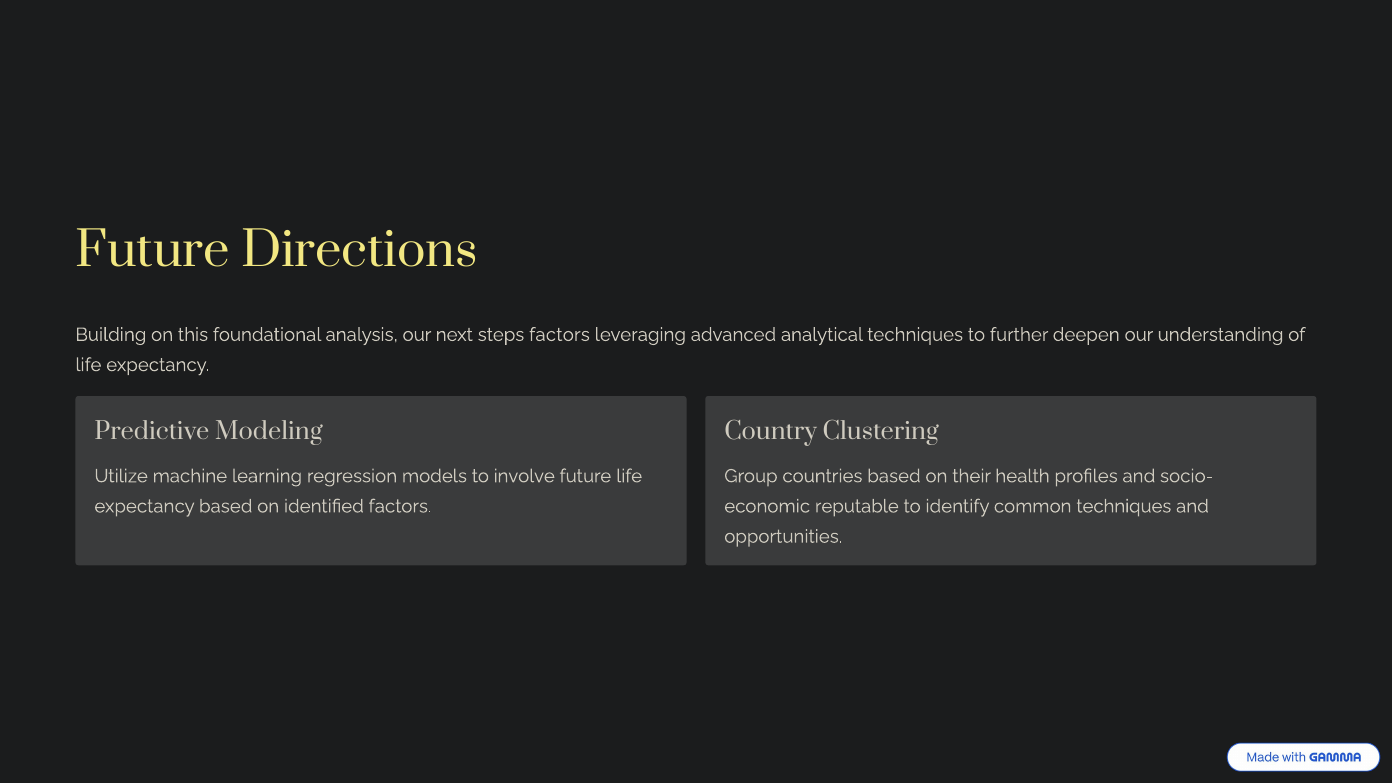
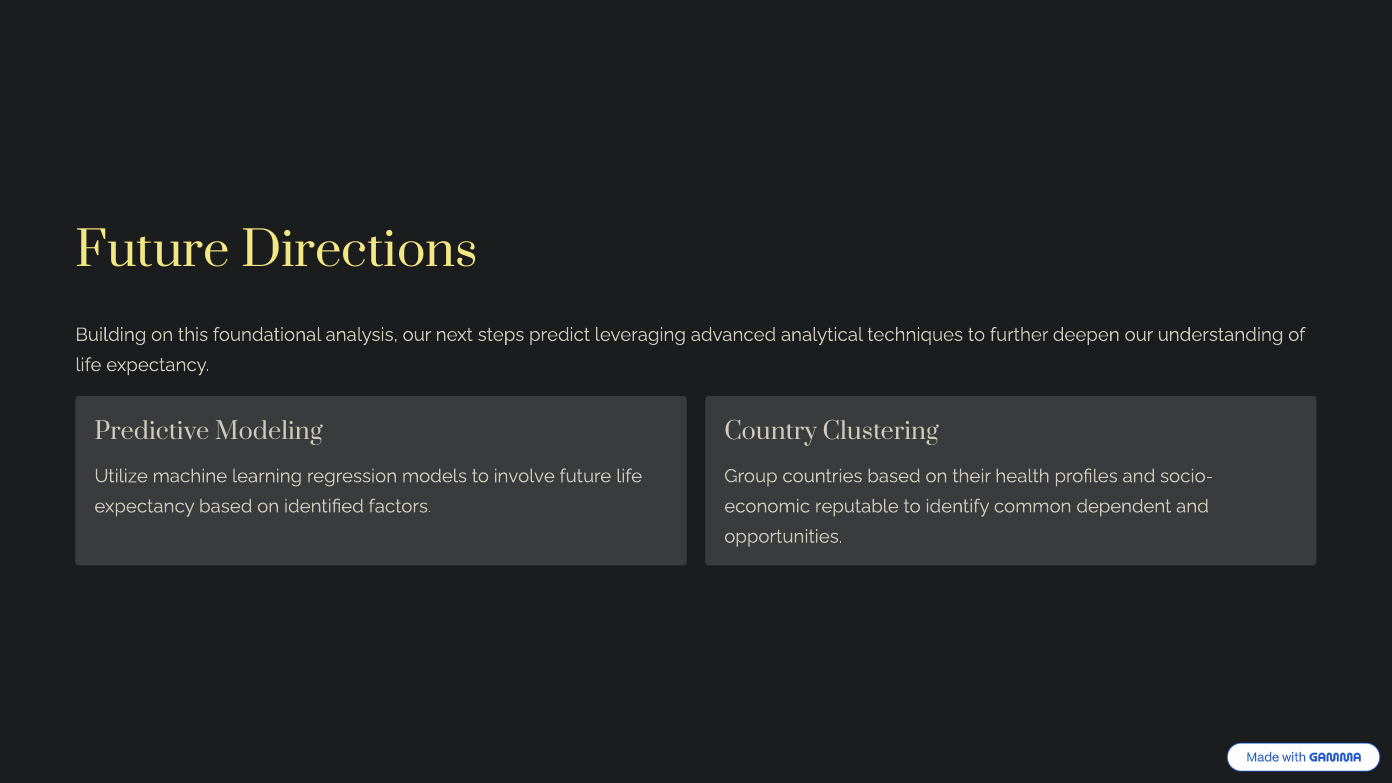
steps factors: factors -> predict (560, 335)
common techniques: techniques -> dependent (1124, 506)
